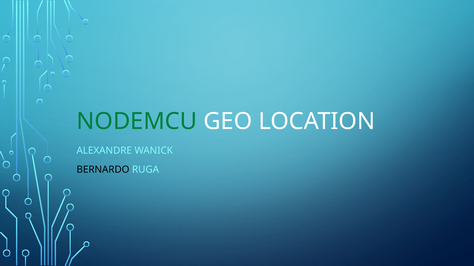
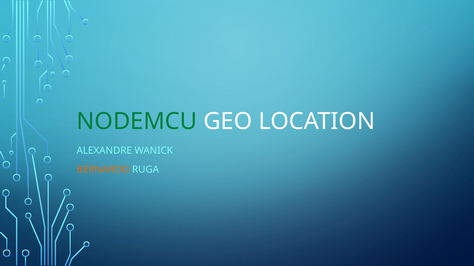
BERNARDO colour: black -> orange (103, 170)
